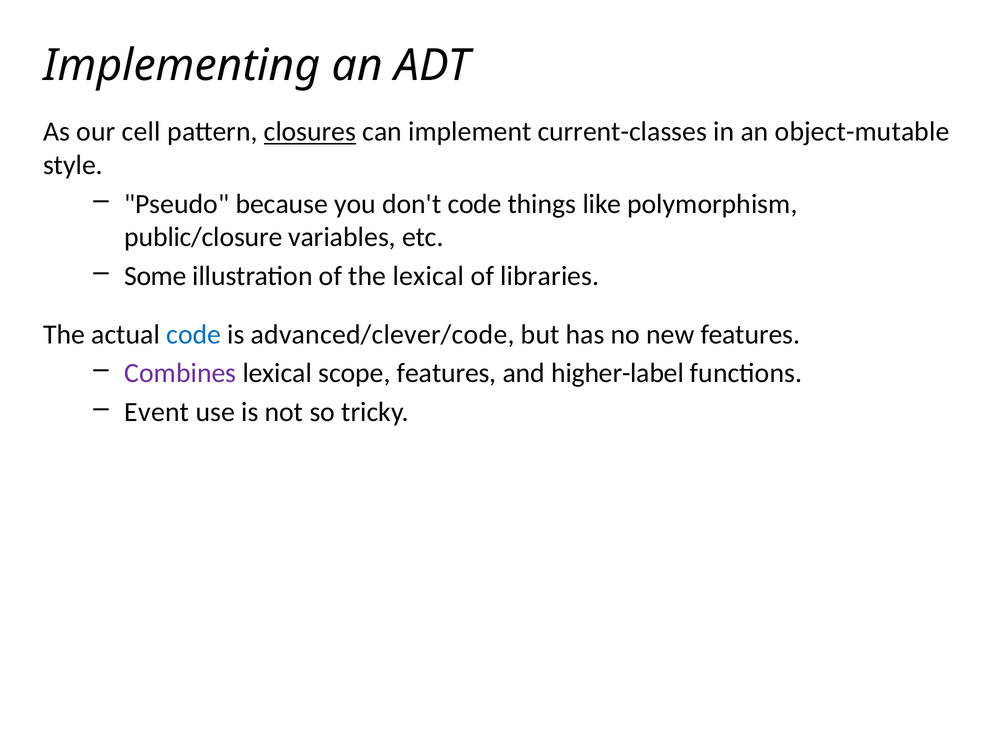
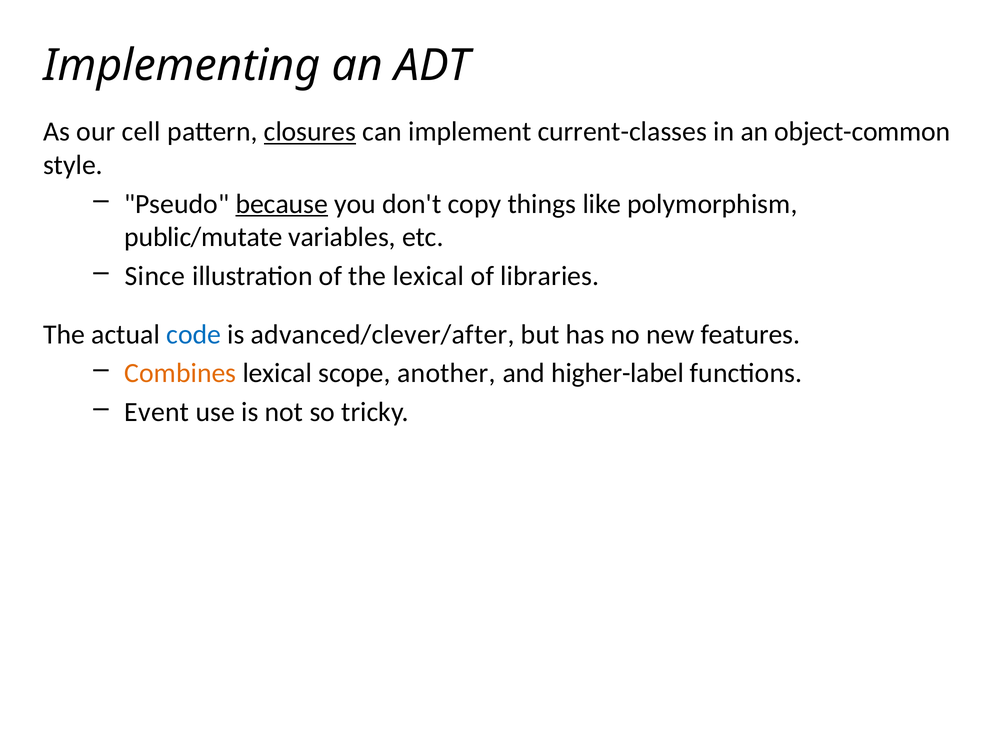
object-mutable: object-mutable -> object-common (862, 132)
because underline: none -> present (282, 204)
don't code: code -> copy (474, 204)
public/closure: public/closure -> public/mutate (203, 237)
Some: Some -> Since (155, 276)
advanced/clever/code: advanced/clever/code -> advanced/clever/after (383, 335)
Combines colour: purple -> orange (180, 373)
scope features: features -> another (446, 373)
